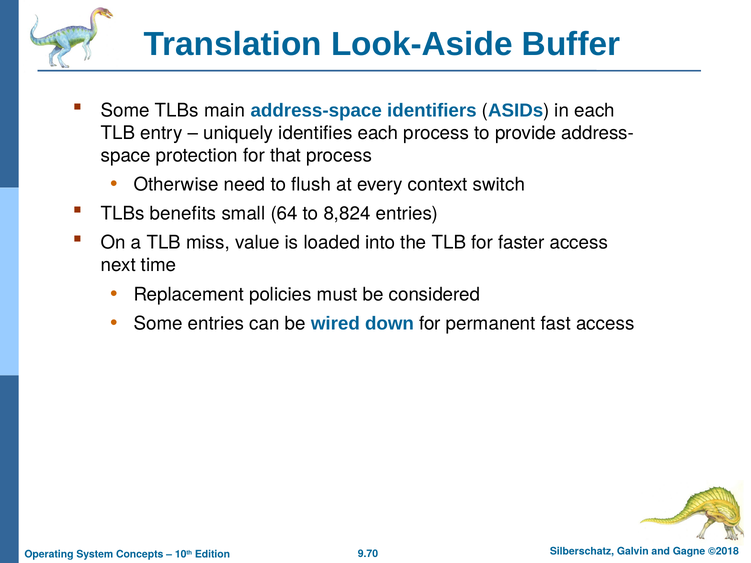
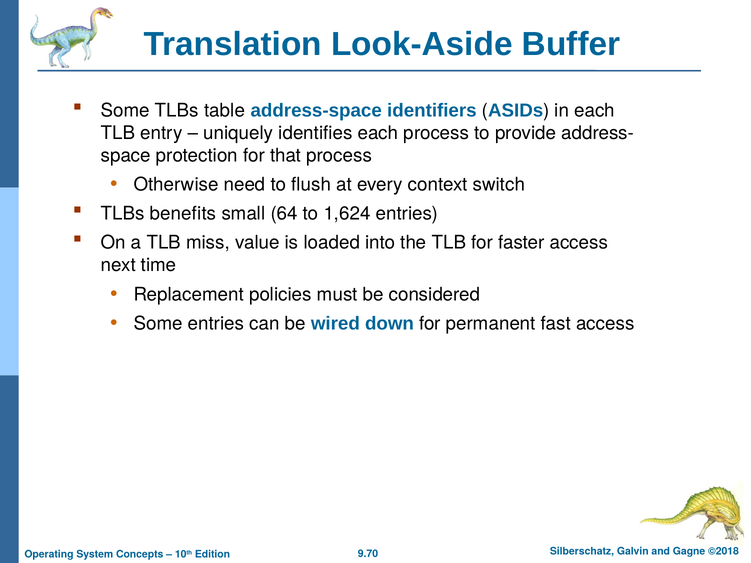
main: main -> table (225, 110)
8,824: 8,824 -> 1,624 (347, 214)
